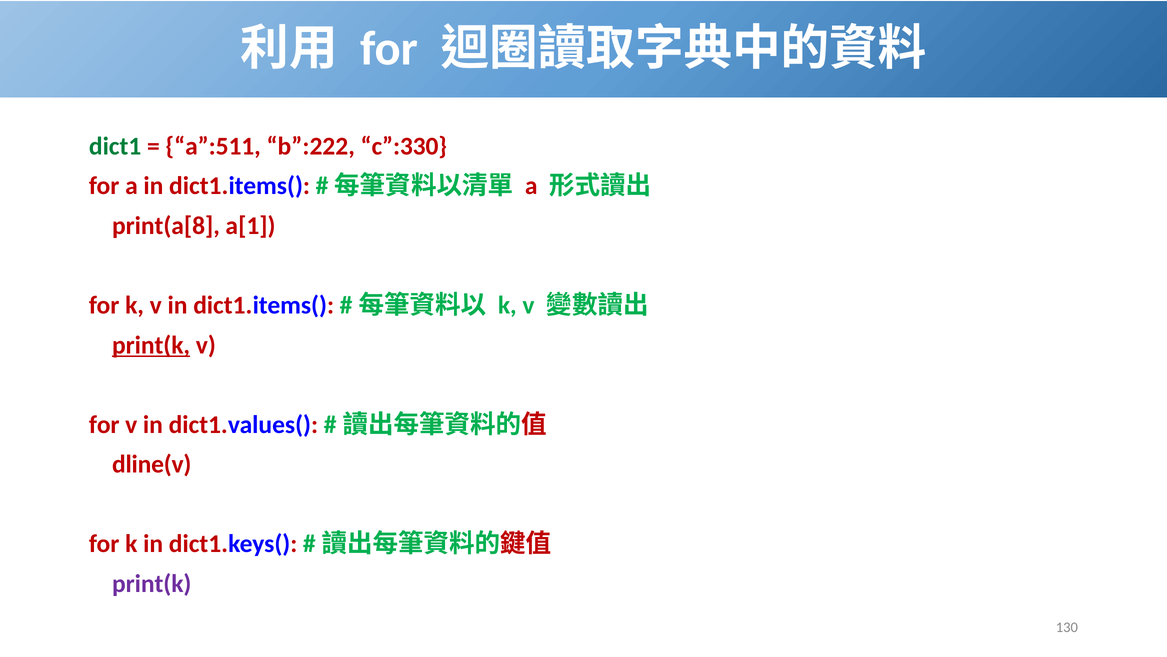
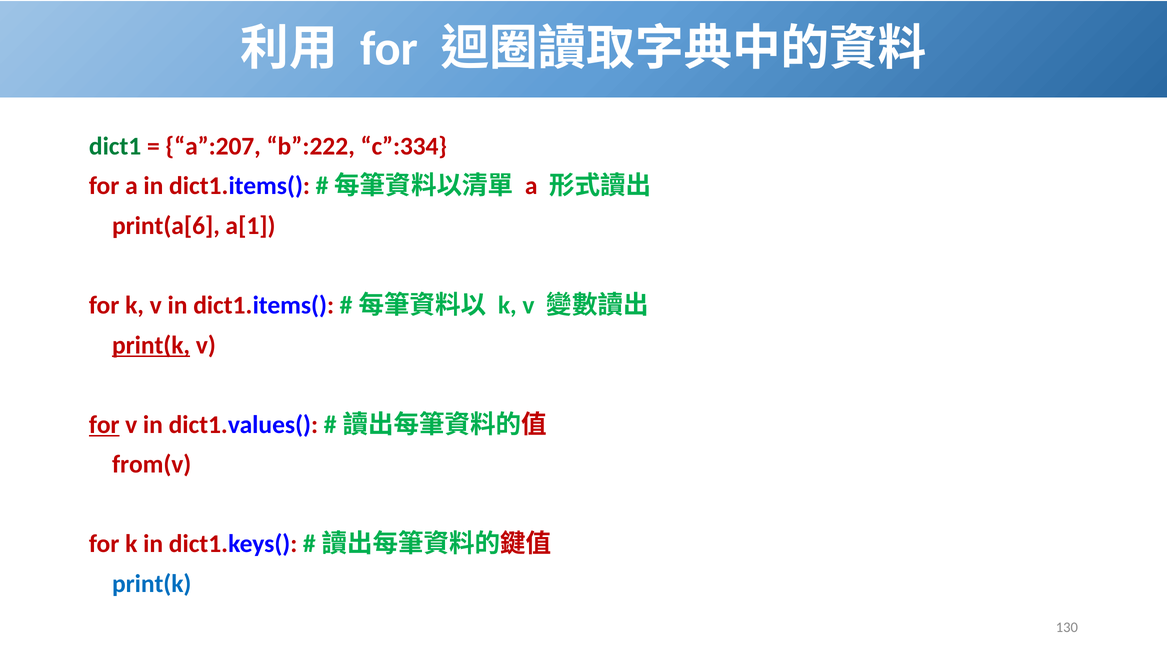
a”:511: a”:511 -> a”:207 (213, 146)
c”:330: c”:330 -> c”:334 (404, 146)
print(a[8: print(a[8 -> print(a[6 (166, 226)
for underline: none -> present (104, 424)
dline(v: dline(v -> from(v (152, 464)
print(k colour: purple -> blue (152, 583)
